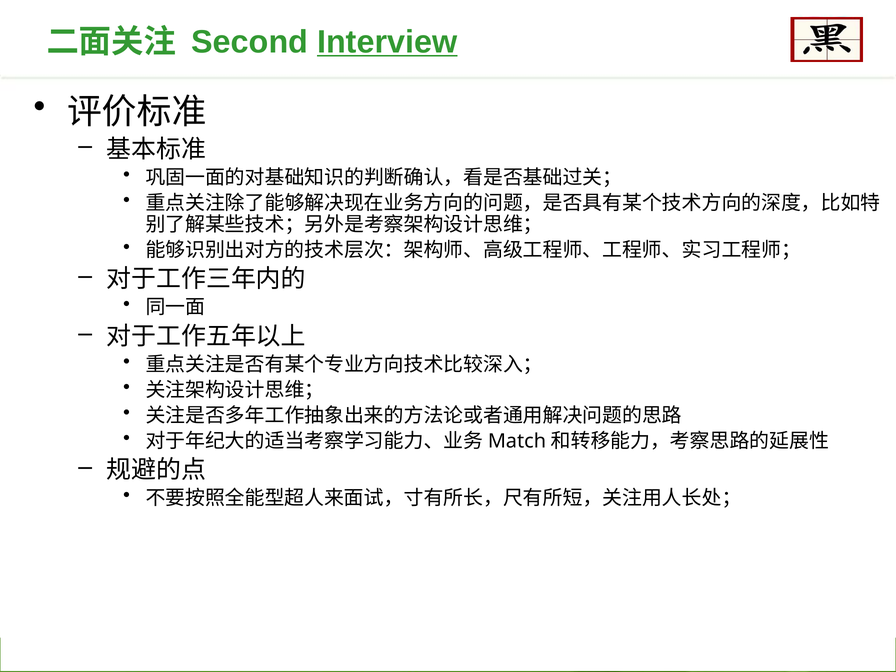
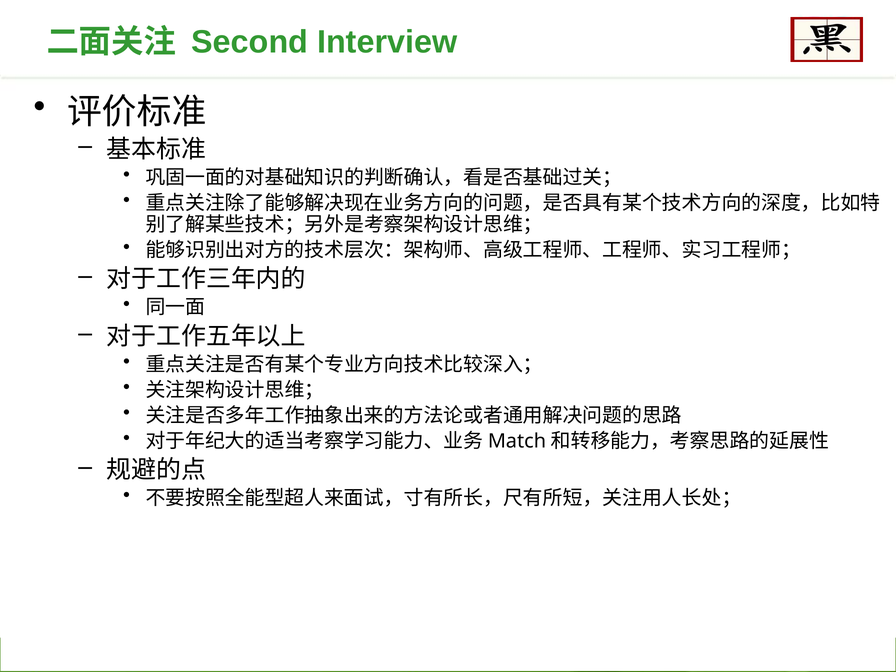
Interview underline: present -> none (387, 42)
